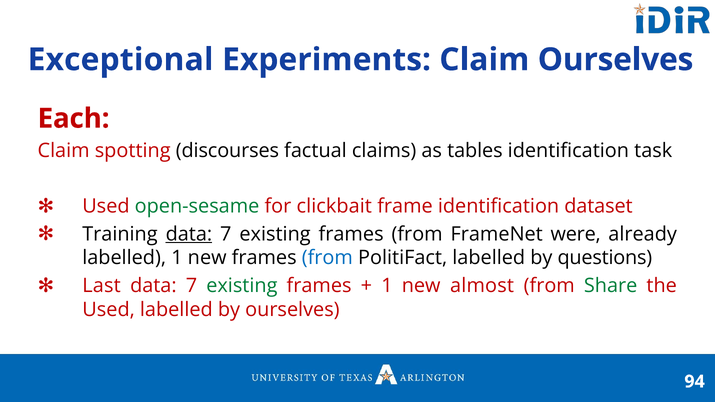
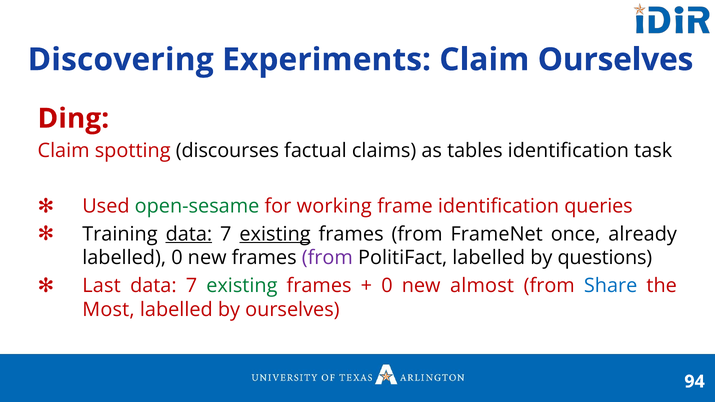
Exceptional: Exceptional -> Discovering (121, 60)
Each: Each -> Ding (73, 119)
clickbait: clickbait -> working (334, 206)
dataset: dataset -> queries (599, 206)
existing underline: none -> present (275, 234)
were: were -> once (576, 234)
labelled 1: 1 -> 0 (177, 258)
from colour: blue -> purple (327, 258)
1: 1 -> 0 (387, 286)
Share colour: green -> blue (611, 286)
Used: Used -> Most (108, 310)
